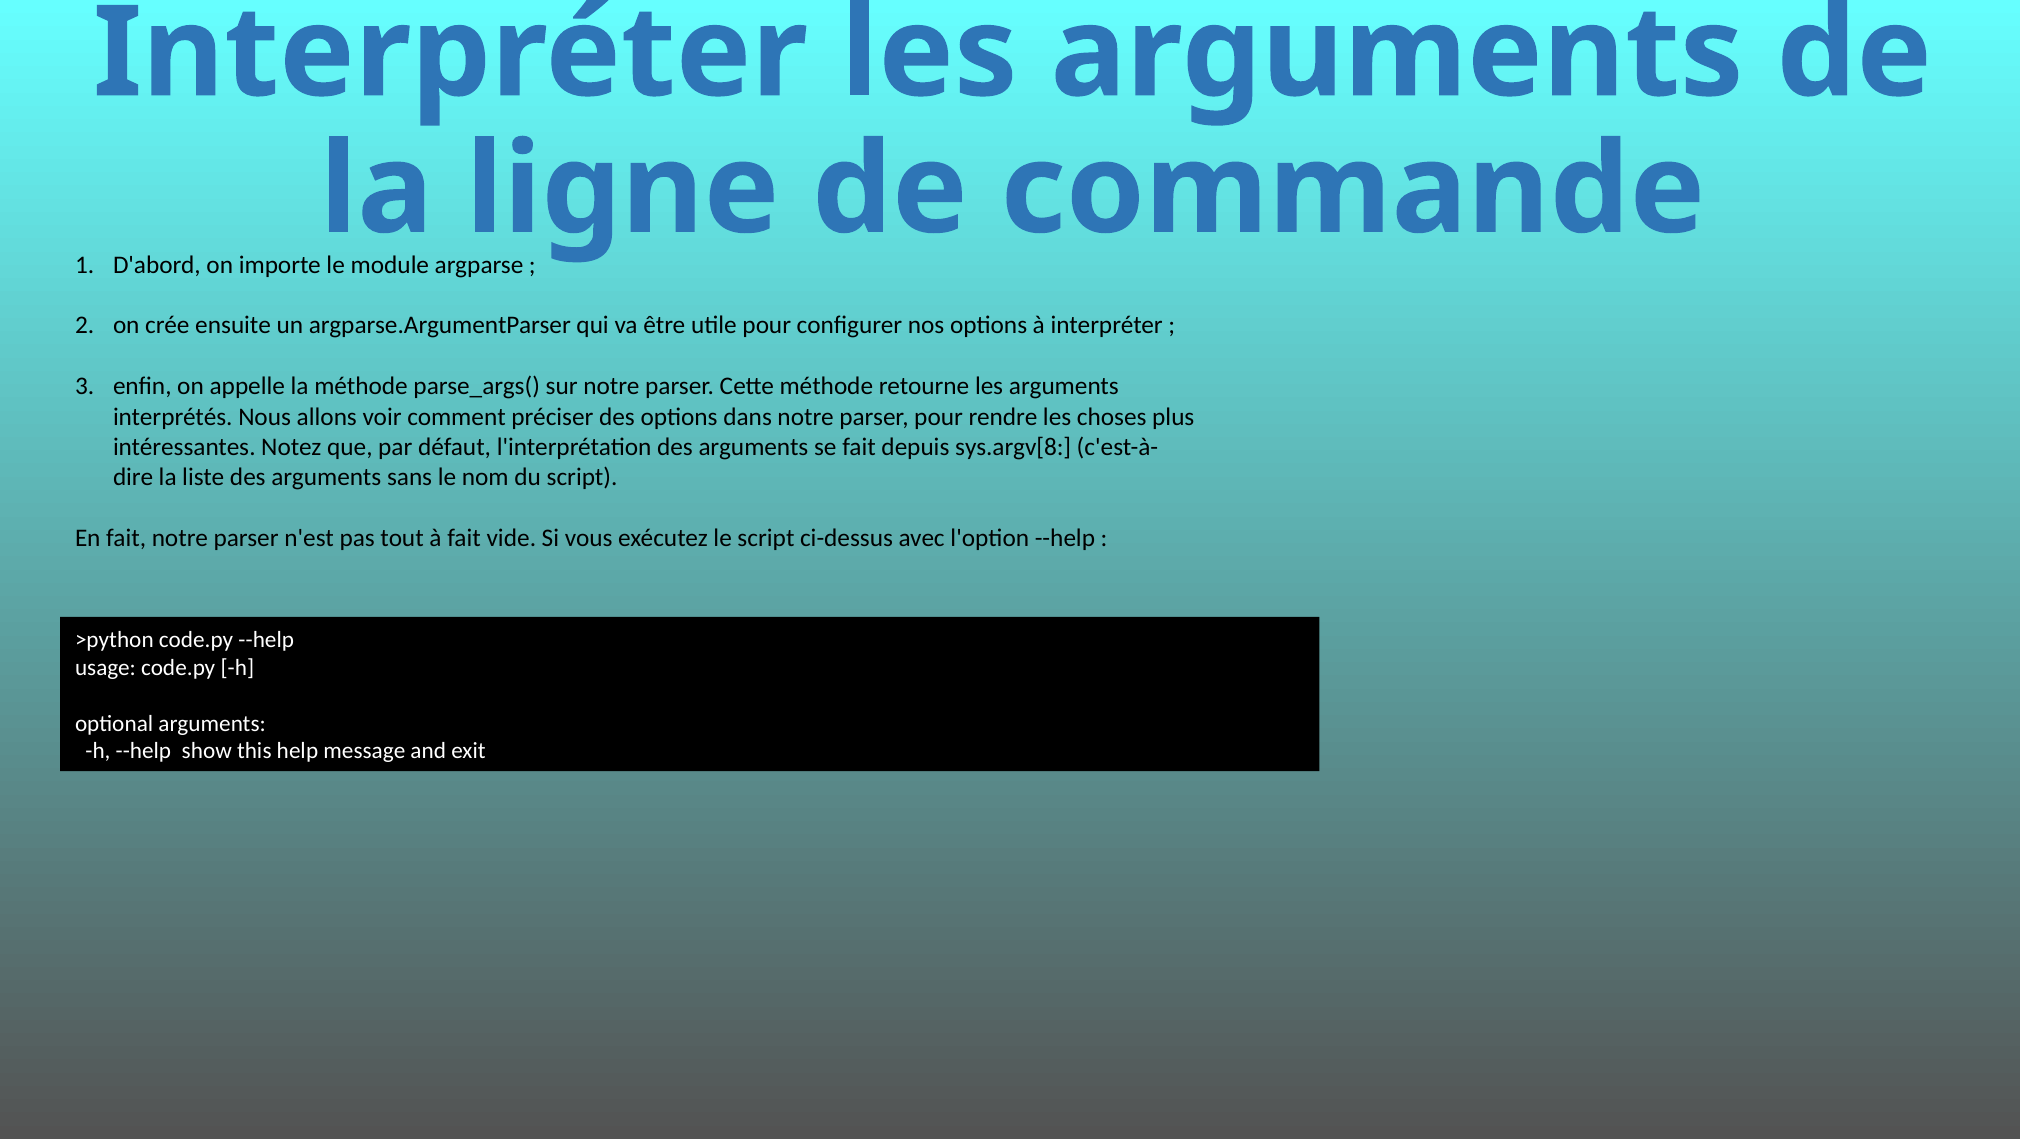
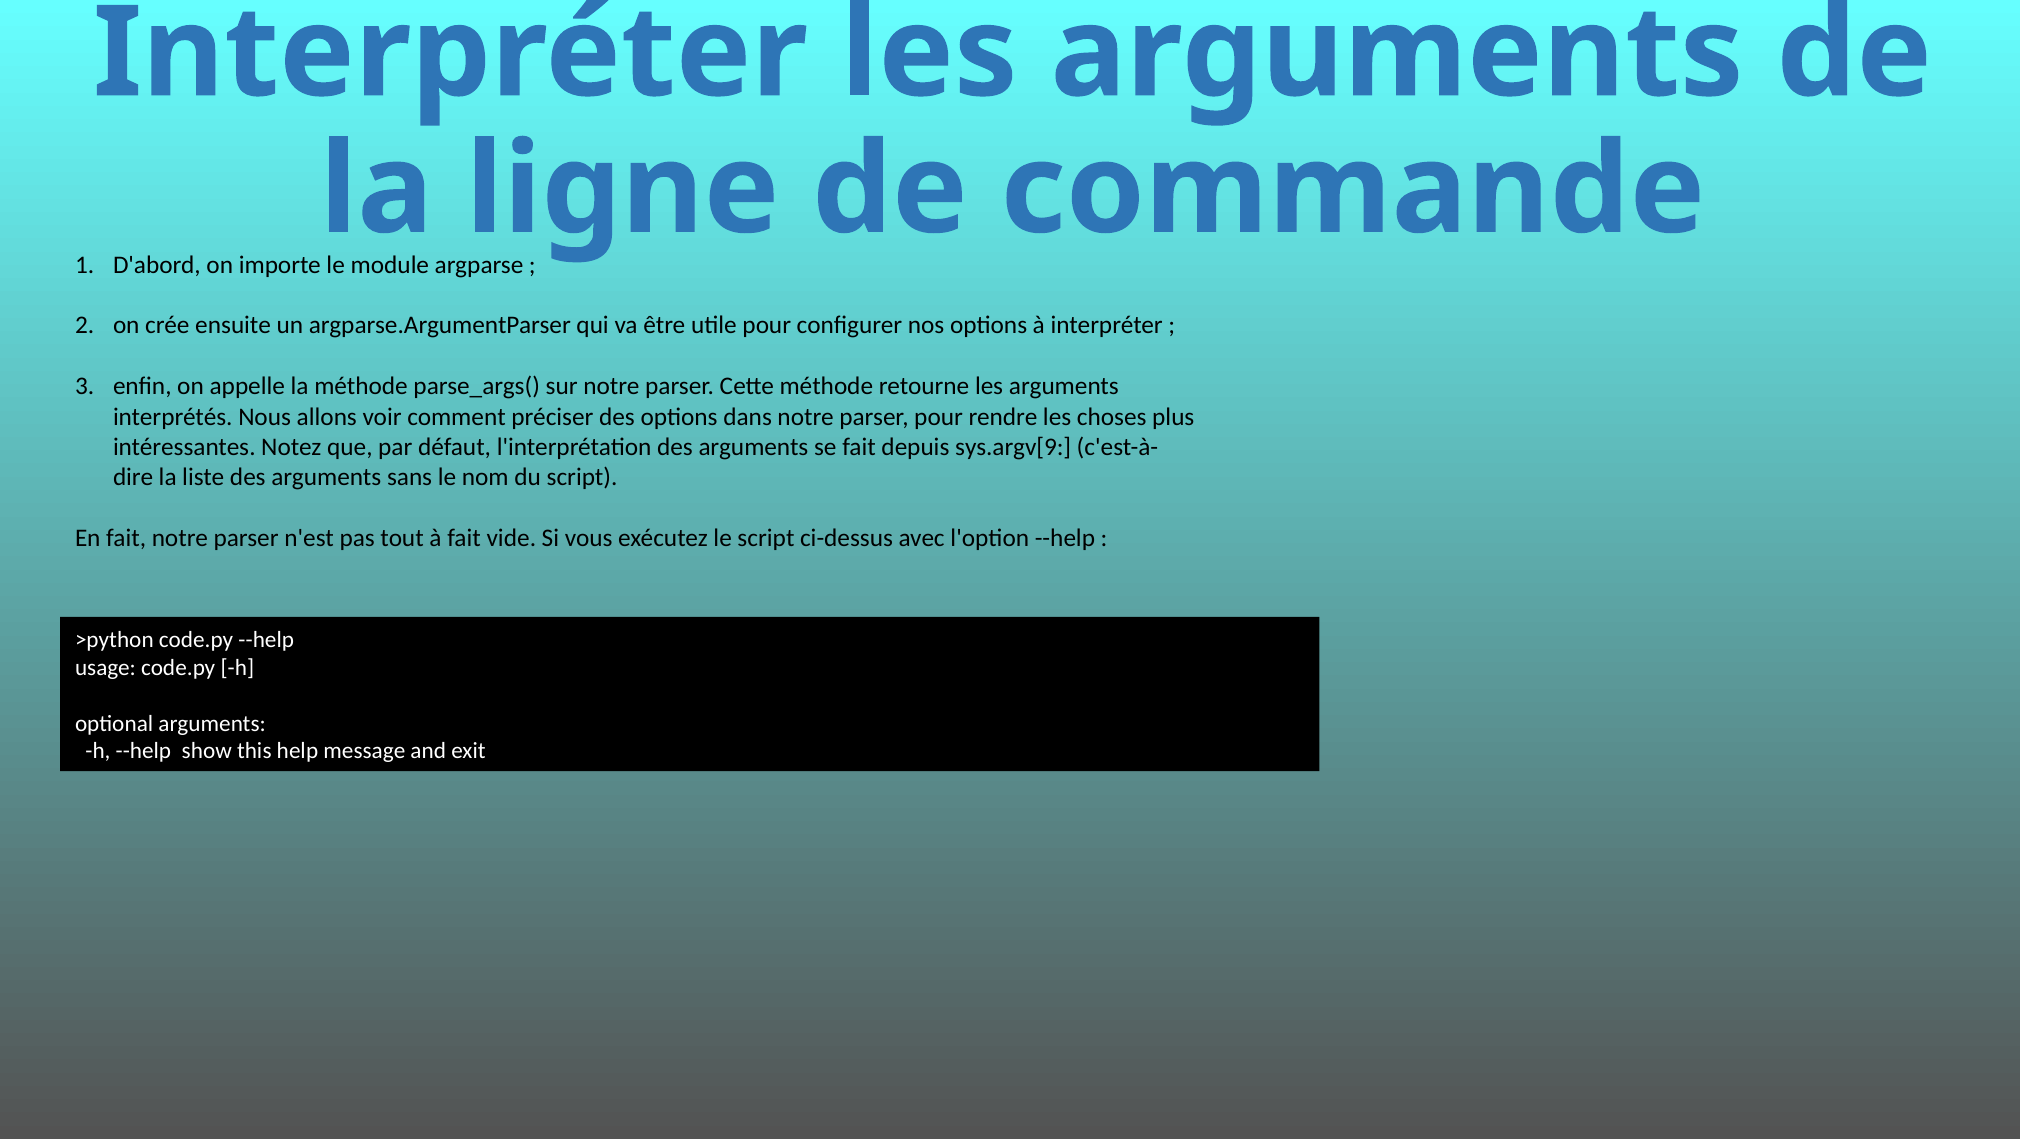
sys.argv[8: sys.argv[8 -> sys.argv[9 (1013, 447)
